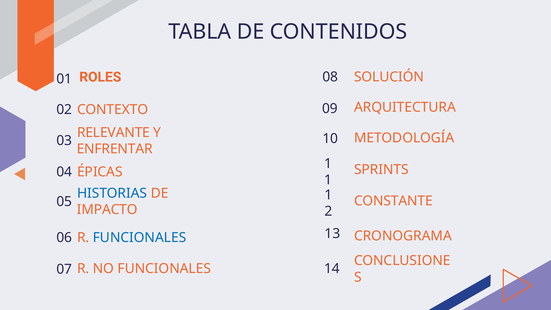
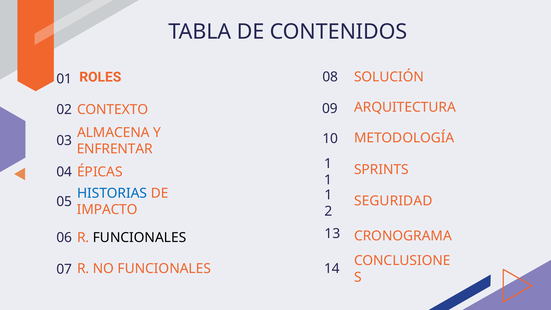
RELEVANTE: RELEVANTE -> ALMACENA (113, 132)
CONSTANTE: CONSTANTE -> SEGURIDAD (393, 201)
FUNCIONALES colour: blue -> black (140, 237)
